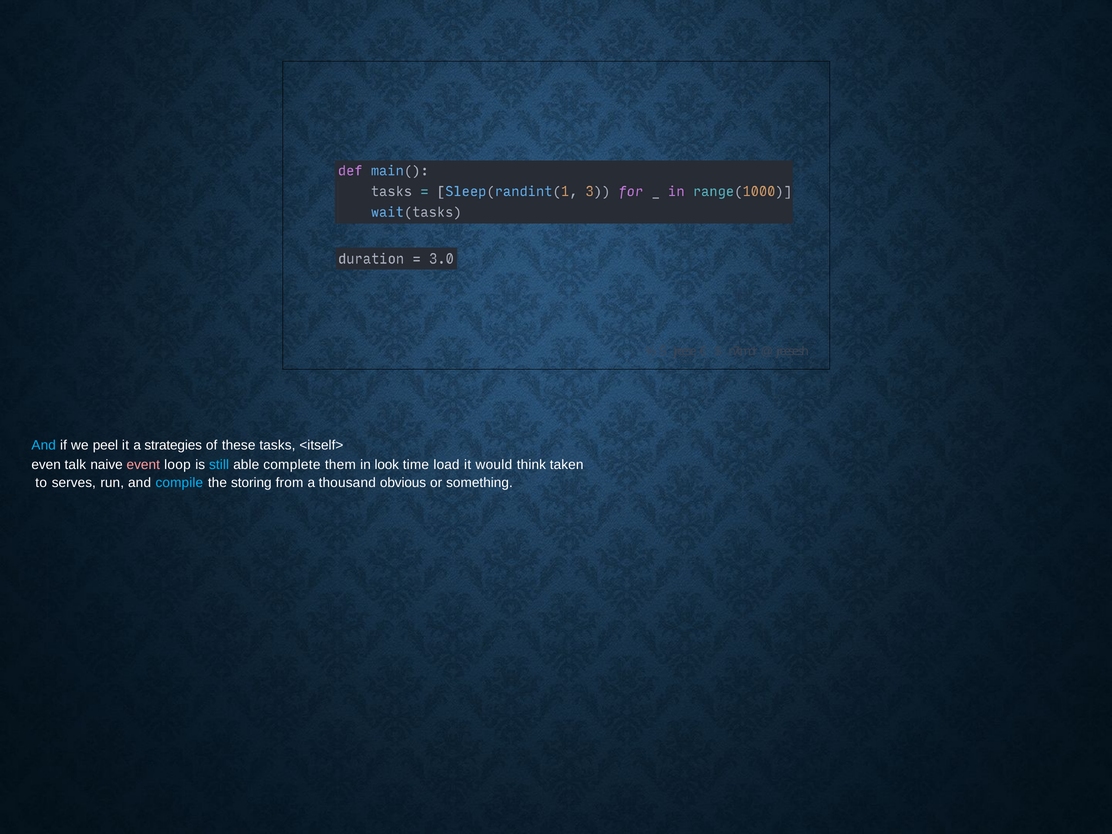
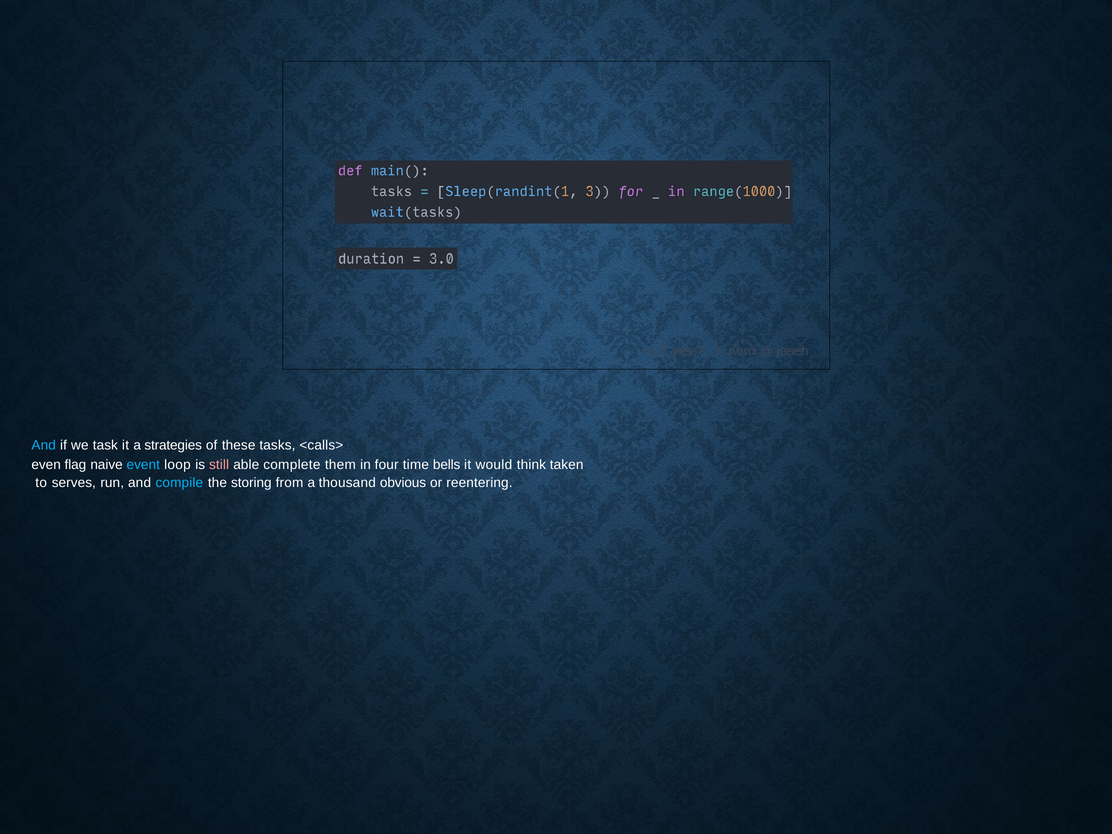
peel: peel -> task (105, 445)
<itself>: <itself> -> <calls> (321, 445)
talk: talk -> flag (75, 465)
event colour: pink -> light blue (143, 465)
still colour: light blue -> pink (219, 465)
look: look -> four (387, 465)
load: load -> bells (447, 465)
something: something -> reentering (479, 483)
